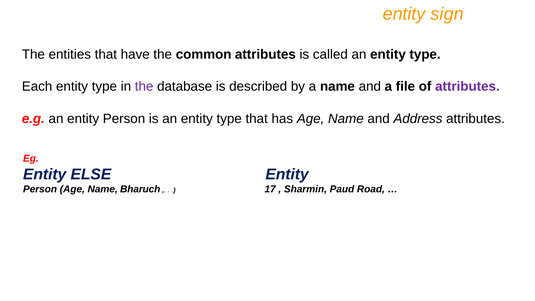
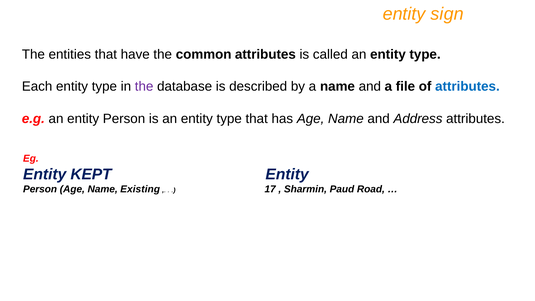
attributes colour: purple -> blue (467, 86)
ELSE: ELSE -> KEPT (91, 174)
Bharuch: Bharuch -> Existing (140, 189)
